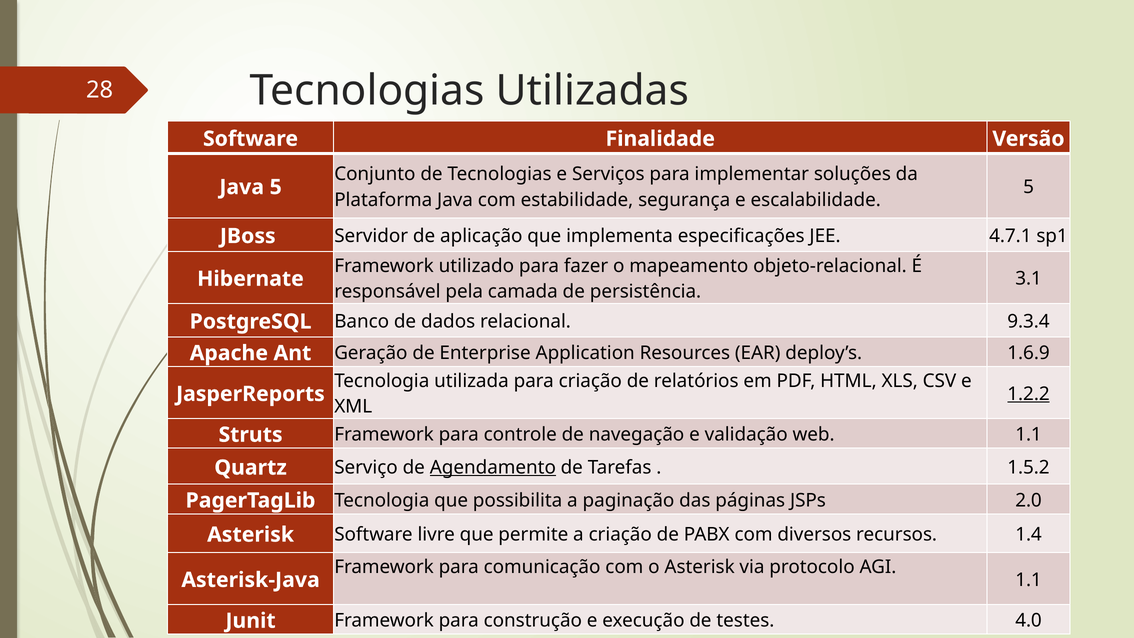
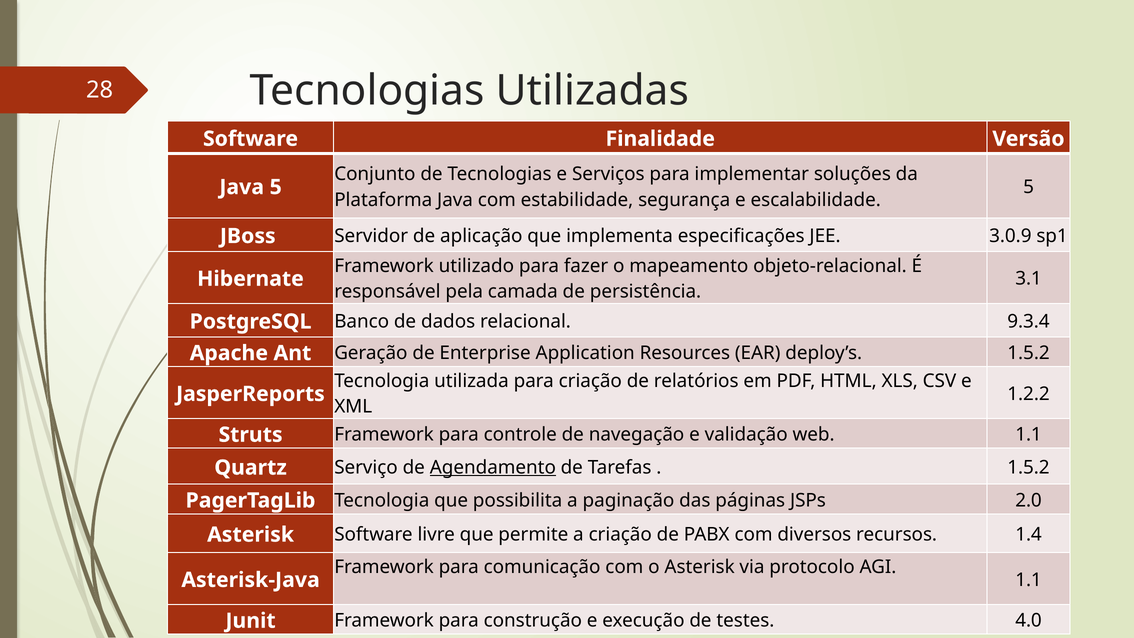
4.7.1: 4.7.1 -> 3.0.9 (1010, 236)
deploy’s 1.6.9: 1.6.9 -> 1.5.2 (1029, 353)
1.2.2 underline: present -> none (1029, 394)
